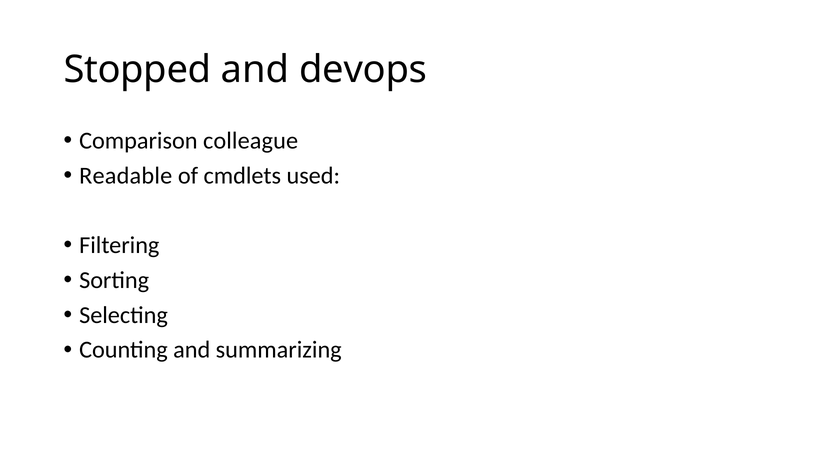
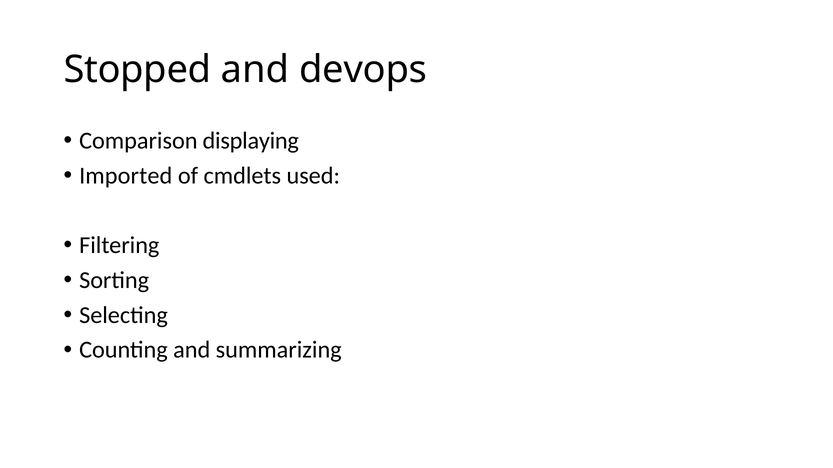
colleague: colleague -> displaying (251, 141)
Readable: Readable -> Imported (126, 176)
